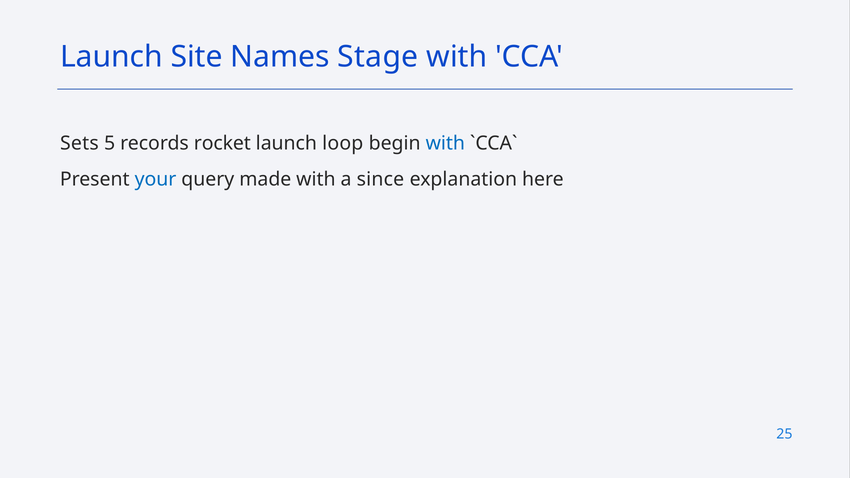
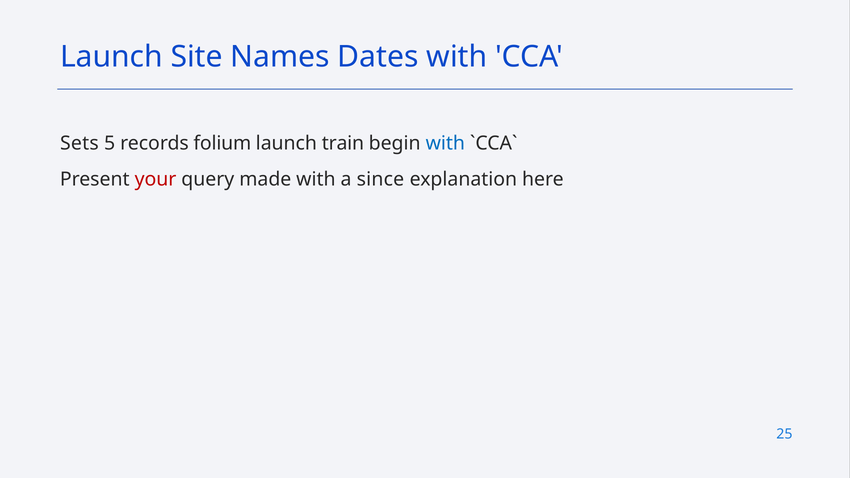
Stage: Stage -> Dates (378, 57)
rocket: rocket -> folium (222, 143)
loop: loop -> train (343, 143)
your colour: blue -> red (156, 179)
